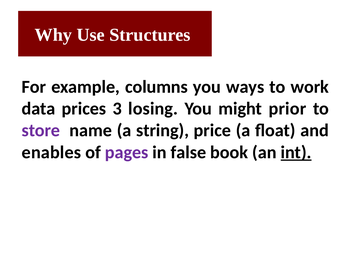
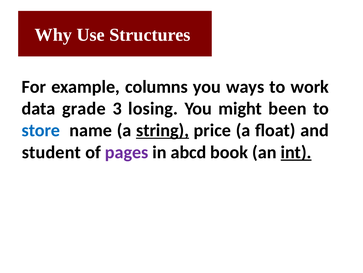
prices: prices -> grade (84, 108)
prior: prior -> been (287, 108)
store colour: purple -> blue (41, 130)
string underline: none -> present (163, 130)
enables: enables -> student (51, 152)
false: false -> abcd (188, 152)
